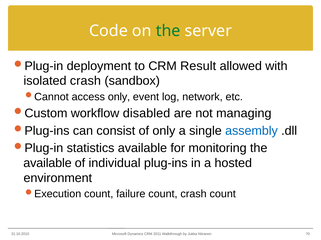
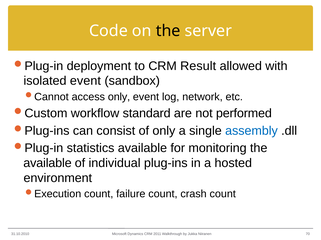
the colour: green -> black (168, 31)
isolated crash: crash -> event (85, 81)
disabled: disabled -> standard (147, 114)
managing: managing -> performed (244, 114)
